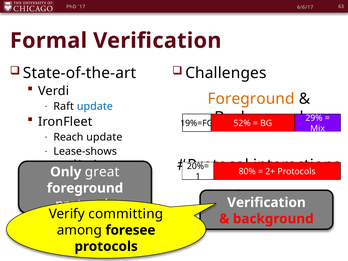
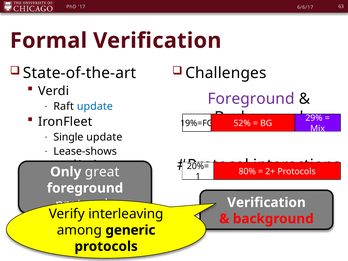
Foreground colour: orange -> purple (251, 99)
Reach: Reach -> Single (68, 137)
committing: committing -> interleaving (126, 214)
foresee: foresee -> generic (130, 230)
